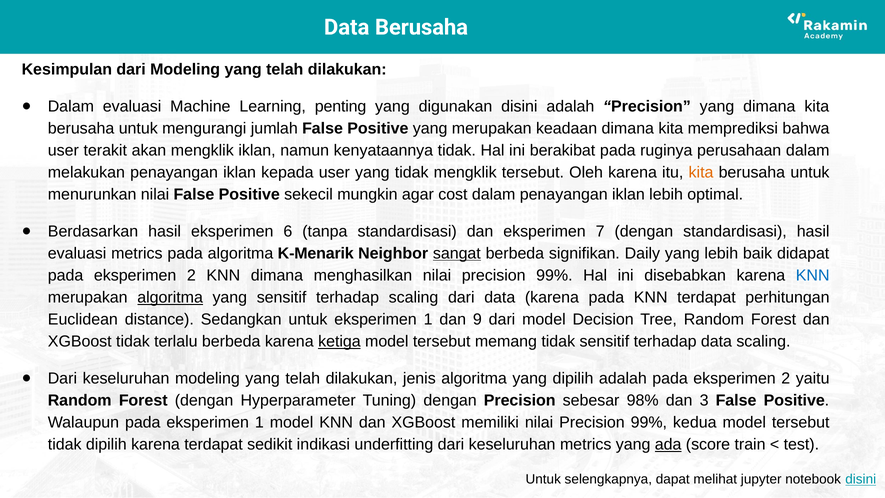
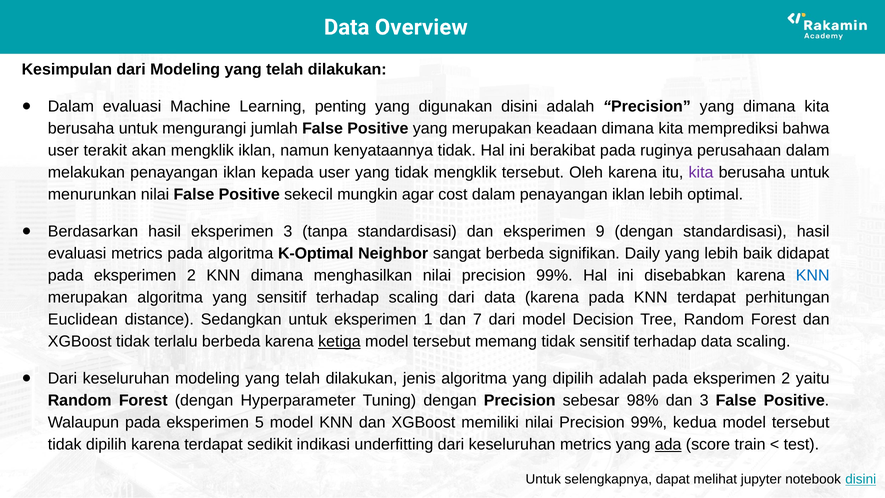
Data Berusaha: Berusaha -> Overview (421, 27)
kita colour: orange -> purple (701, 172)
eksperimen 6: 6 -> 3 (288, 231)
7: 7 -> 9 (600, 231)
K-Menarik: K-Menarik -> K-Optimal (316, 253)
sangat underline: present -> none (457, 253)
algoritma underline: present -> none (170, 297)
9: 9 -> 7 (477, 319)
pada eksperimen 1: 1 -> 5 (259, 422)
